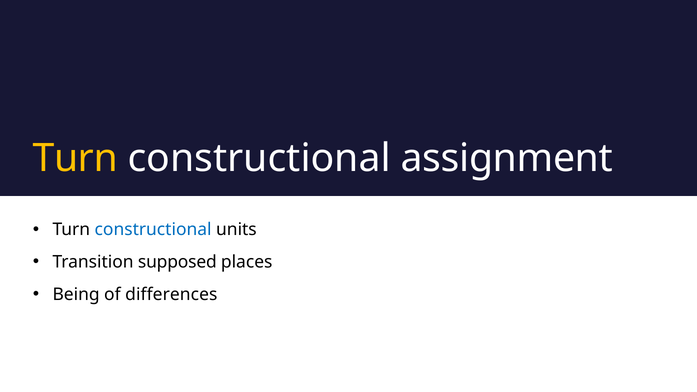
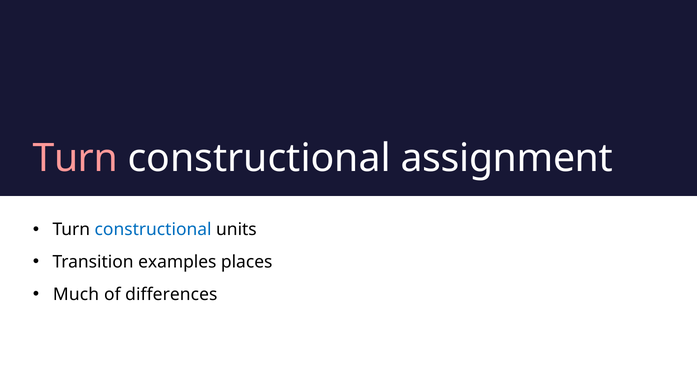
Turn colour: yellow -> pink (75, 158)
supposed: supposed -> examples (177, 262)
Being: Being -> Much (76, 294)
